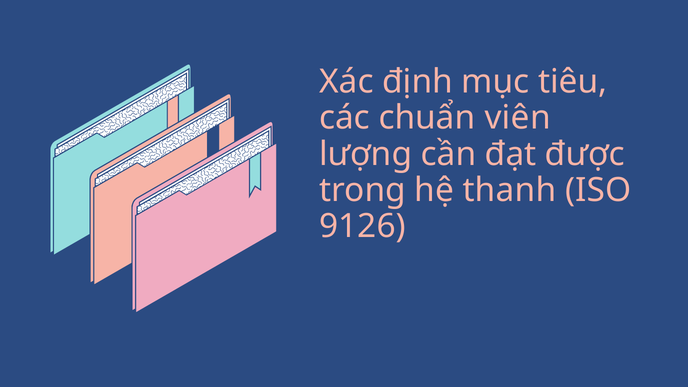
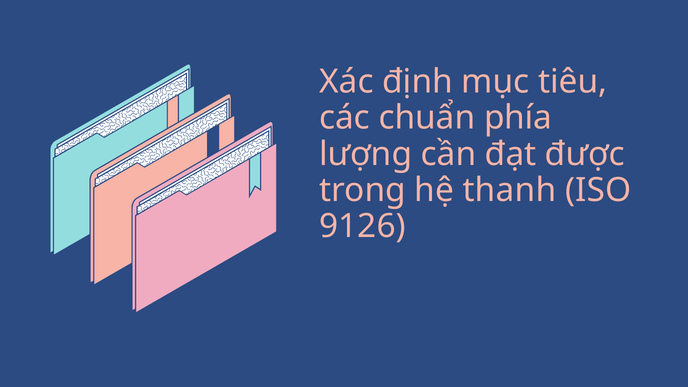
viên: viên -> phía (518, 118)
